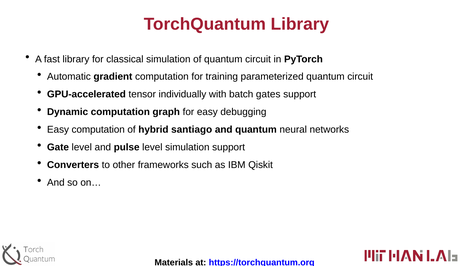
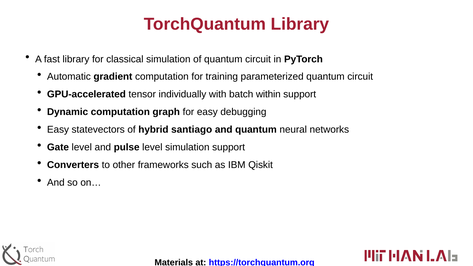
gates: gates -> within (268, 94)
Easy computation: computation -> statevectors (98, 130)
